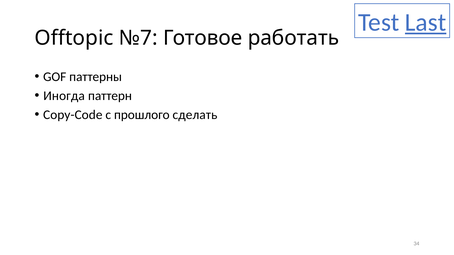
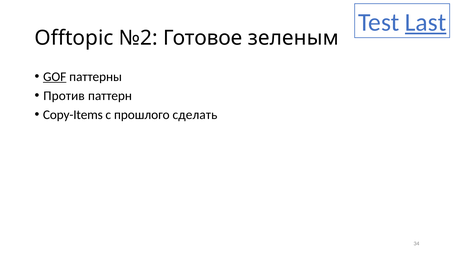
№7: №7 -> №2 (138, 38)
работать: работать -> зеленым (293, 38)
GOF underline: none -> present (55, 77)
Иногда: Иногда -> Против (64, 96)
Copy-Code: Copy-Code -> Copy-Items (73, 115)
